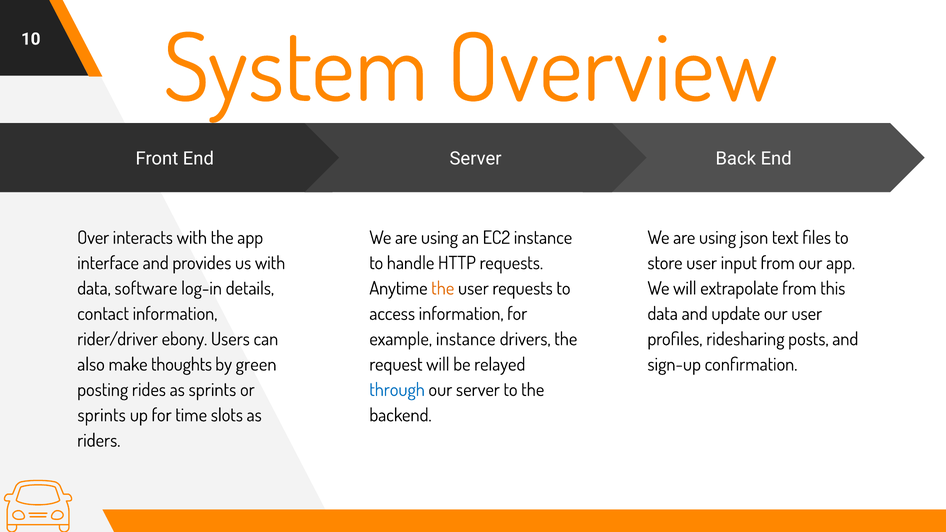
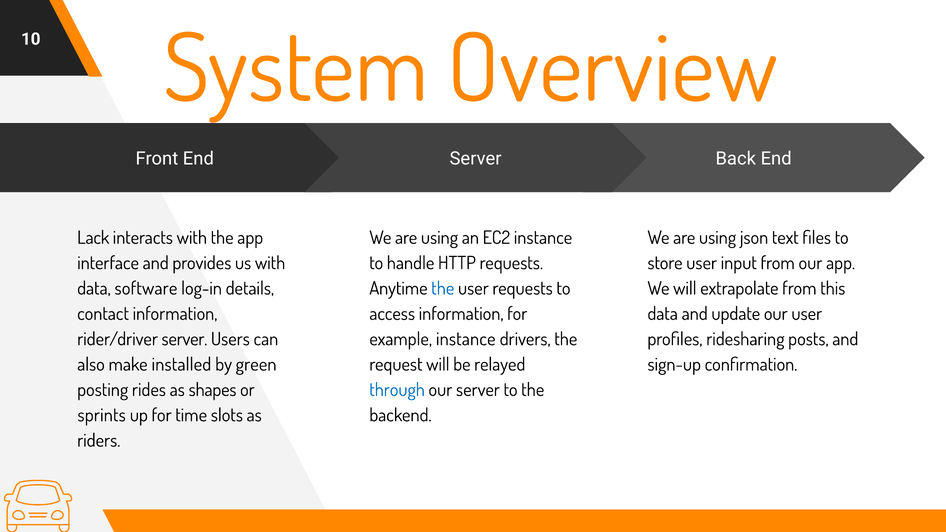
Over: Over -> Lack (93, 238)
the colour: orange -> blue (443, 289)
rider/driver ebony: ebony -> server (184, 339)
thoughts: thoughts -> installed (181, 365)
as sprints: sprints -> shapes (213, 390)
